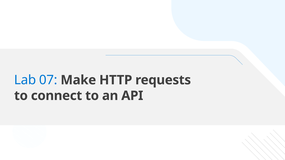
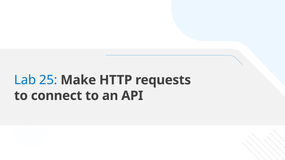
07: 07 -> 25 (48, 80)
